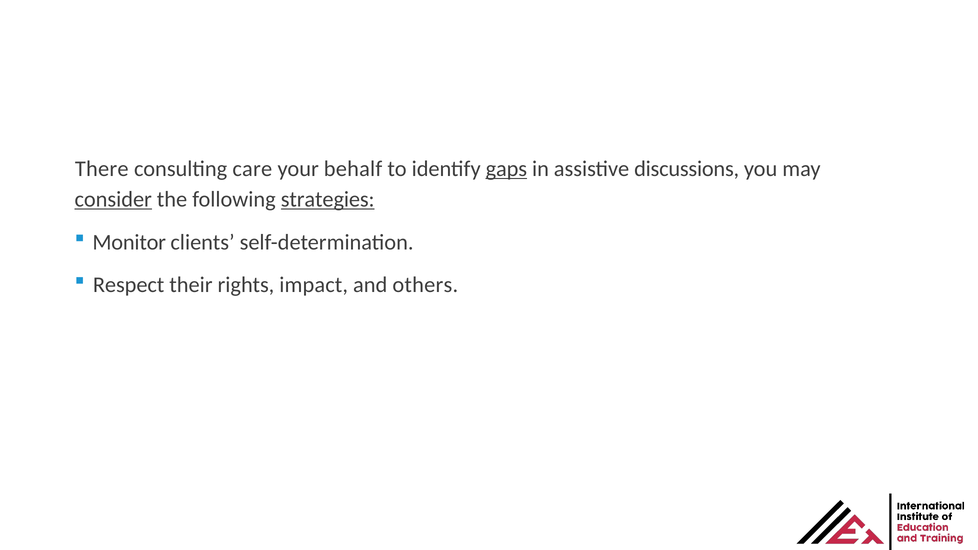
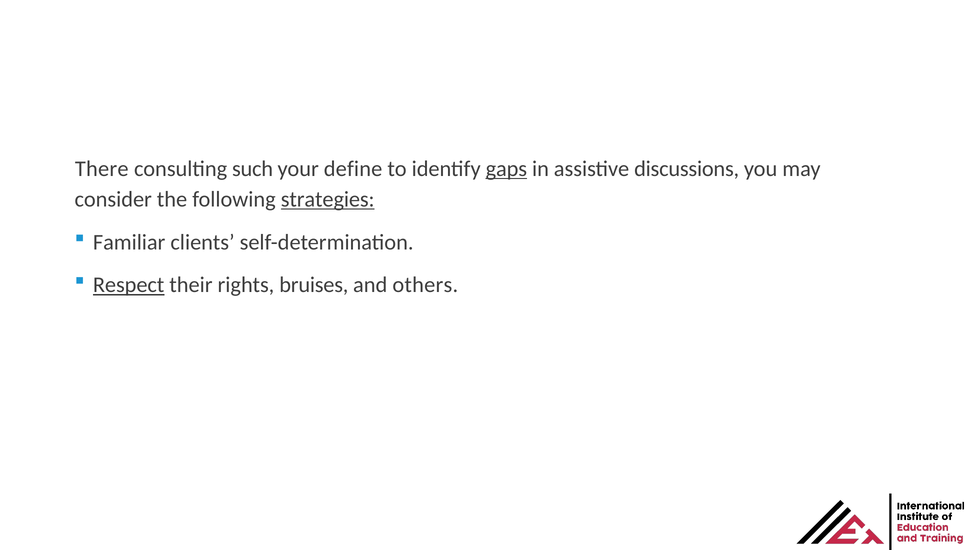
care: care -> such (253, 169)
behalf: behalf -> define (353, 169)
consider underline: present -> none (113, 199)
Monitor: Monitor -> Familiar (129, 242)
Respect underline: none -> present (129, 285)
impact: impact -> bruises (314, 285)
